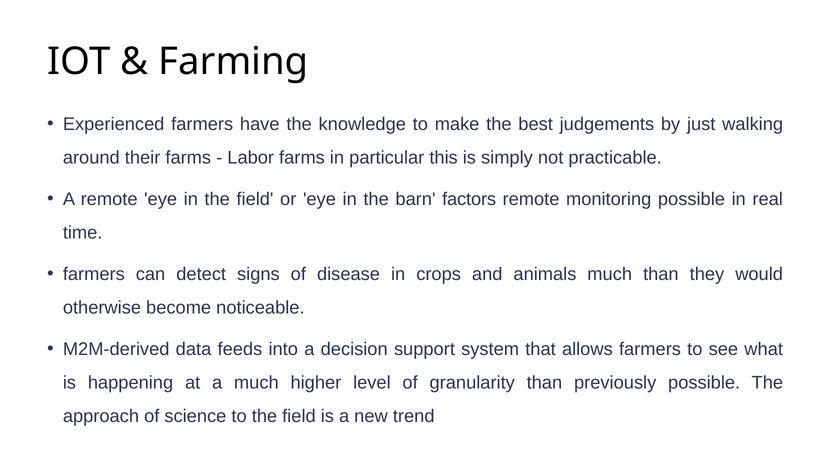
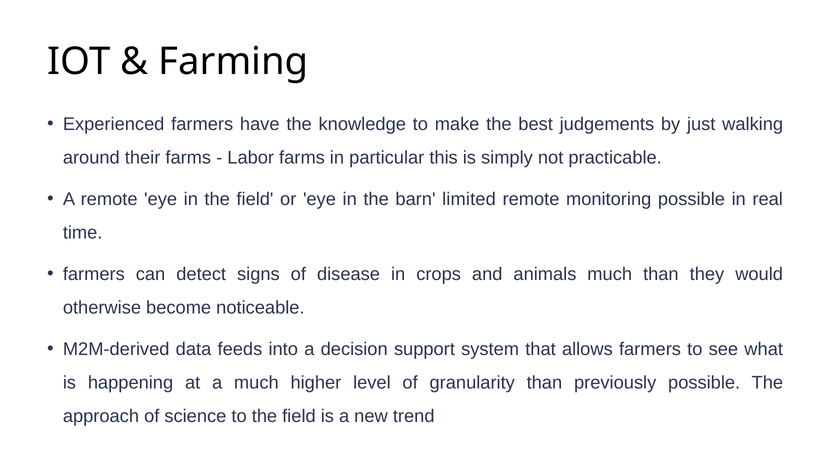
factors: factors -> limited (469, 199)
